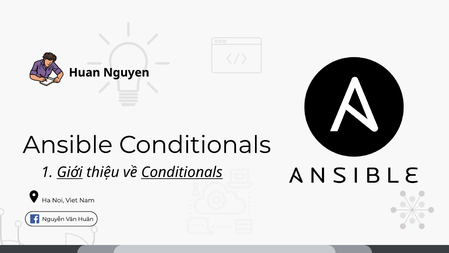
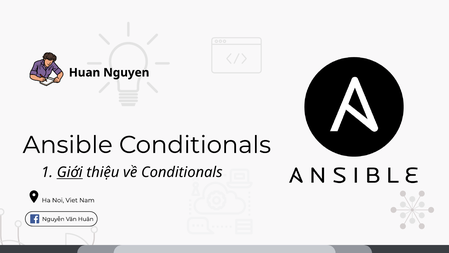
Conditionals underline: present -> none (182, 172)
